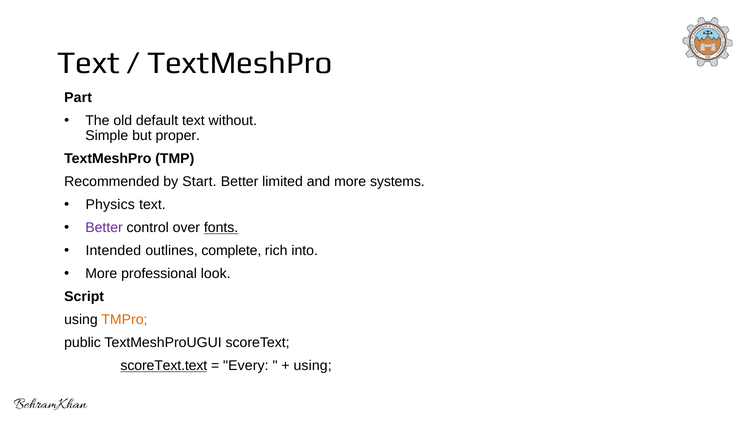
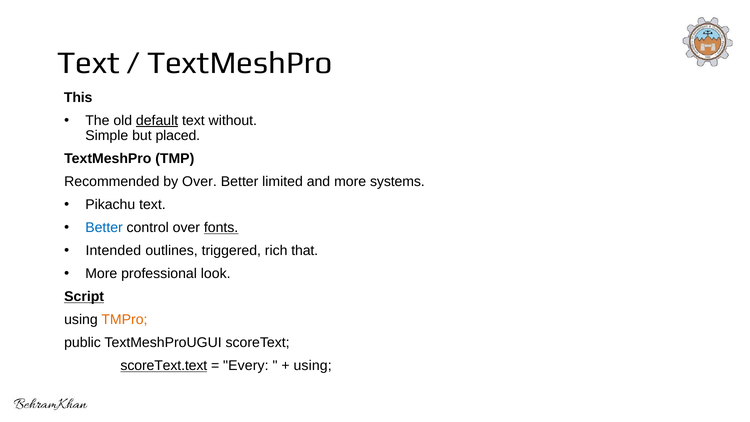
Part: Part -> This (78, 97)
default underline: none -> present (157, 120)
proper: proper -> placed (178, 136)
by Start: Start -> Over (199, 182)
Physics: Physics -> Pikachu (110, 205)
Better colour: purple -> blue (104, 228)
complete: complete -> triggered (231, 251)
into: into -> that (305, 251)
Script underline: none -> present (84, 297)
